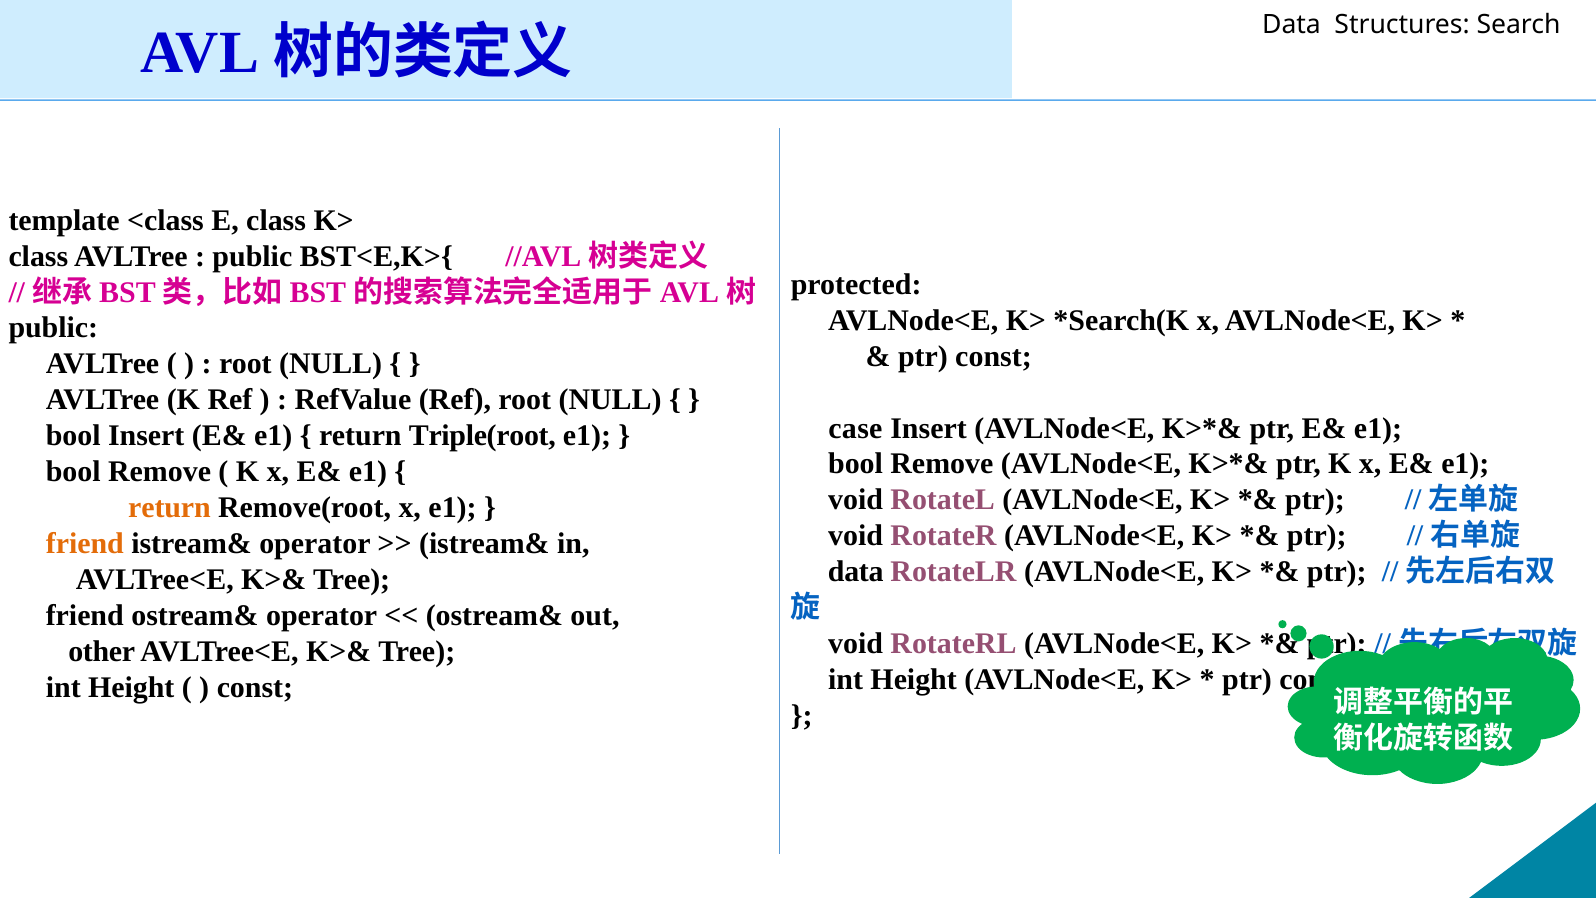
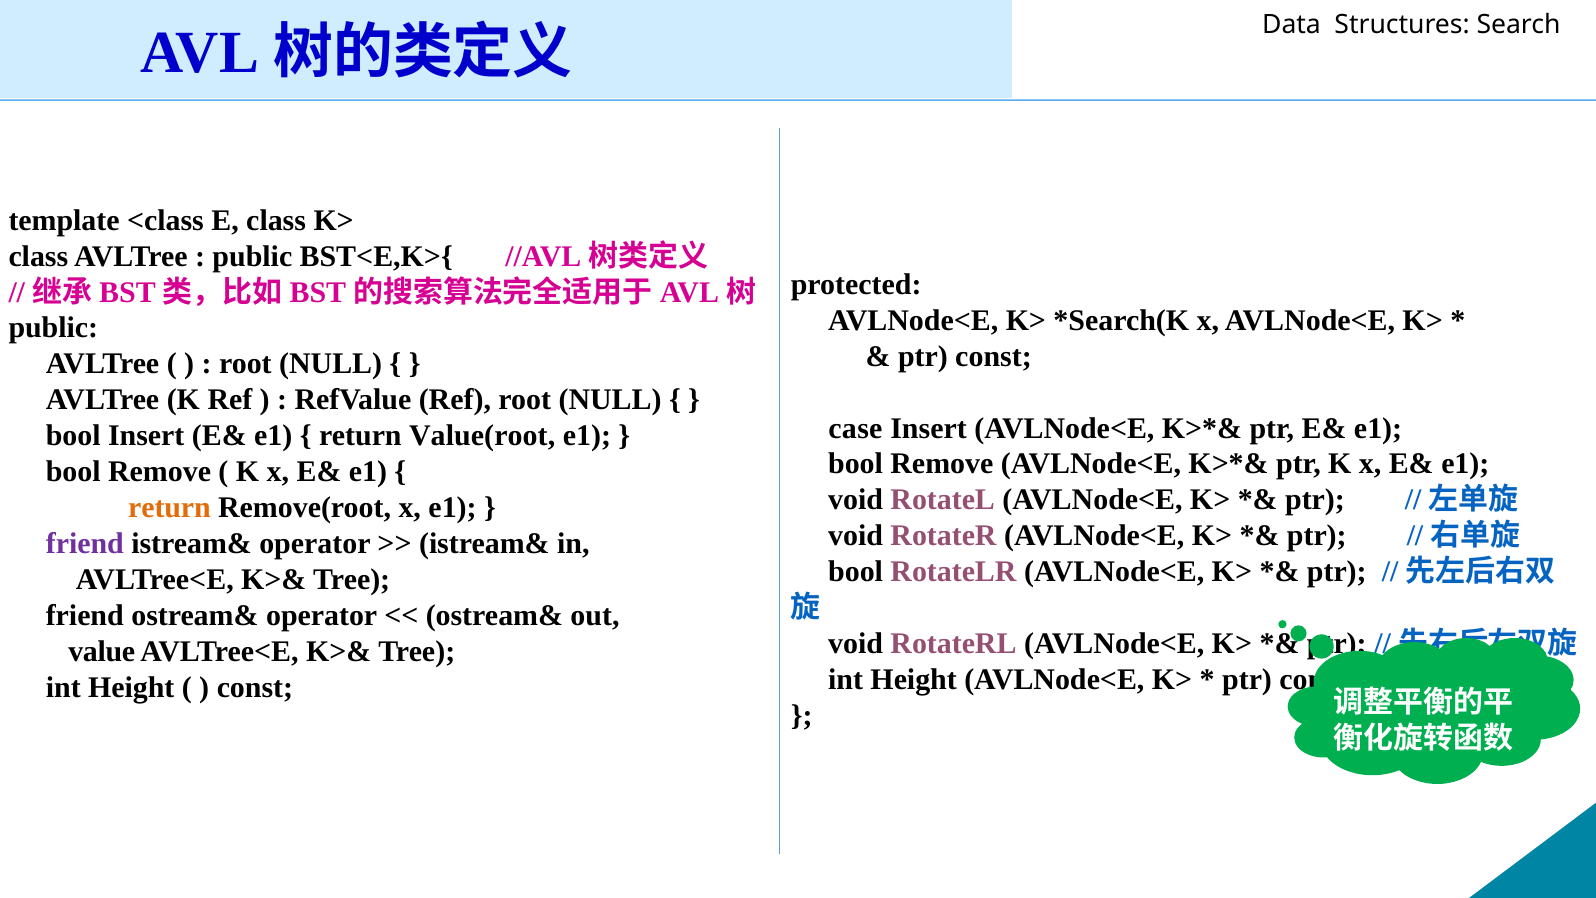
Triple(root: Triple(root -> Value(root (482, 436)
friend colour: orange -> purple (85, 543)
data: data -> bool (856, 572)
other: other -> value (102, 651)
